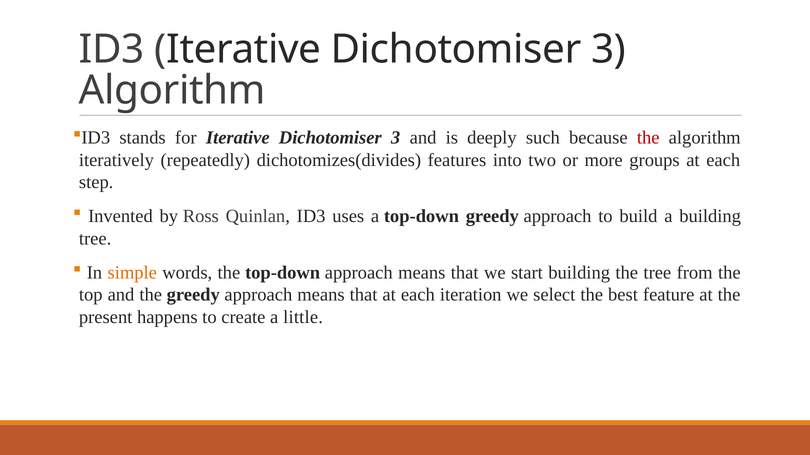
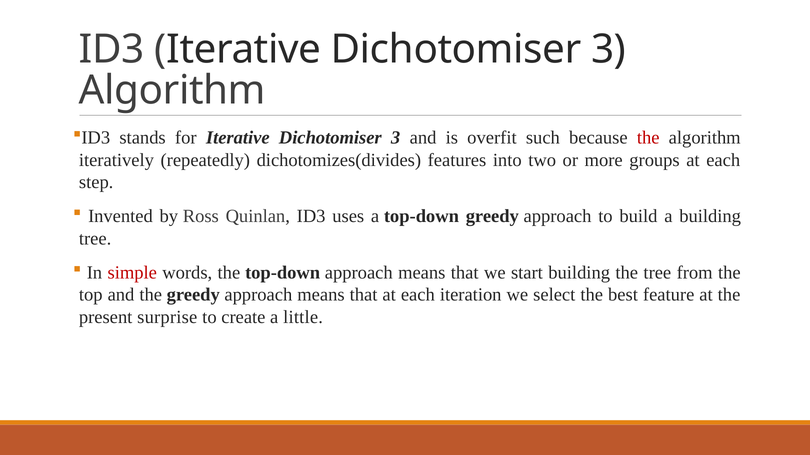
deeply: deeply -> overfit (492, 138)
simple colour: orange -> red (132, 273)
happens: happens -> surprise (167, 317)
